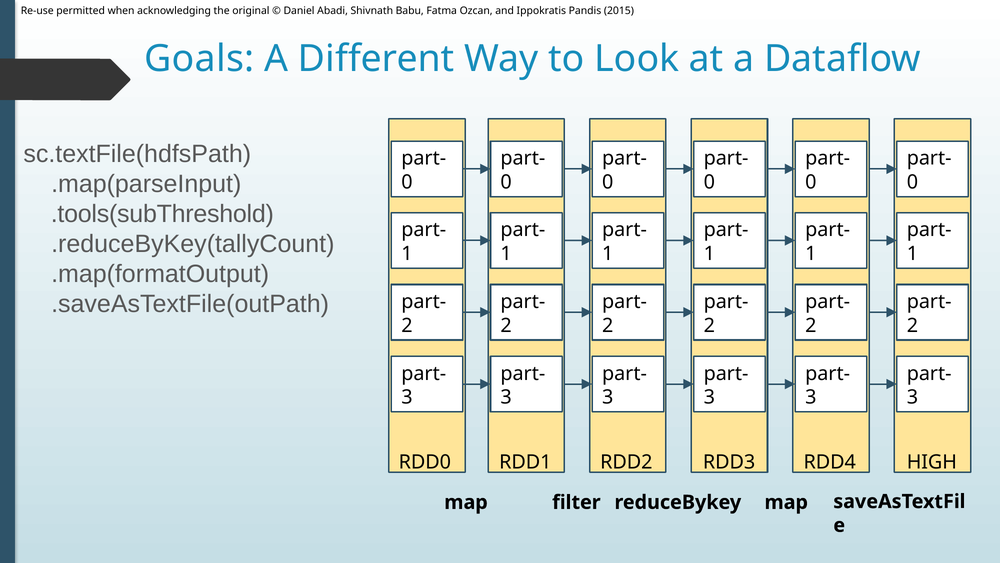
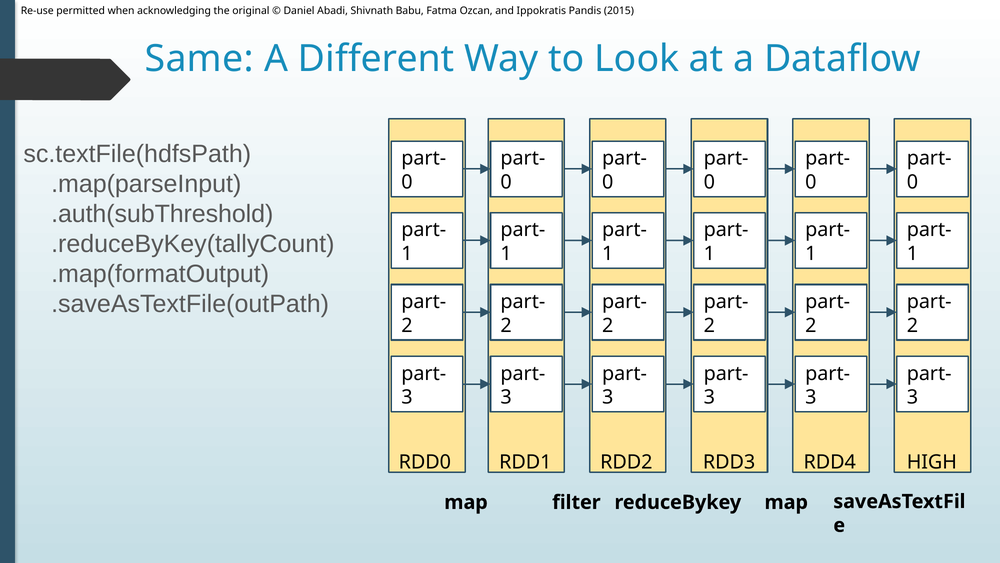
Goals: Goals -> Same (199, 59)
.tools(subThreshold: .tools(subThreshold -> .auth(subThreshold (162, 214)
